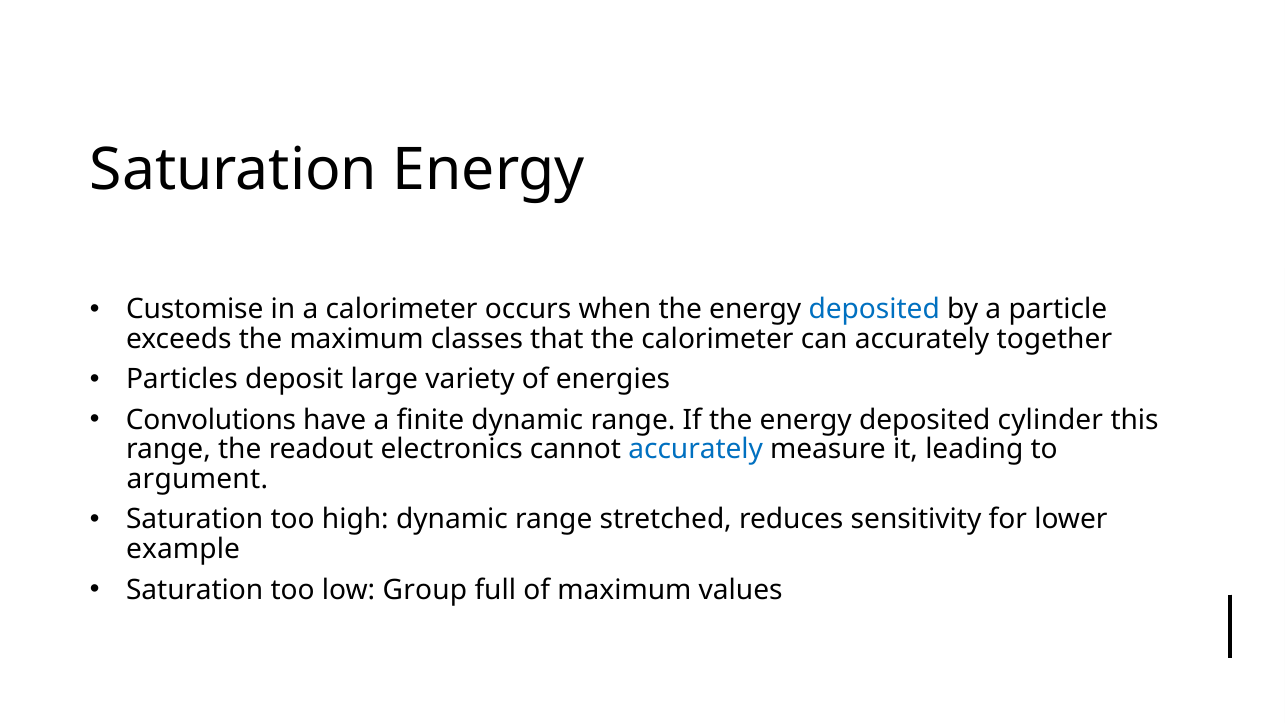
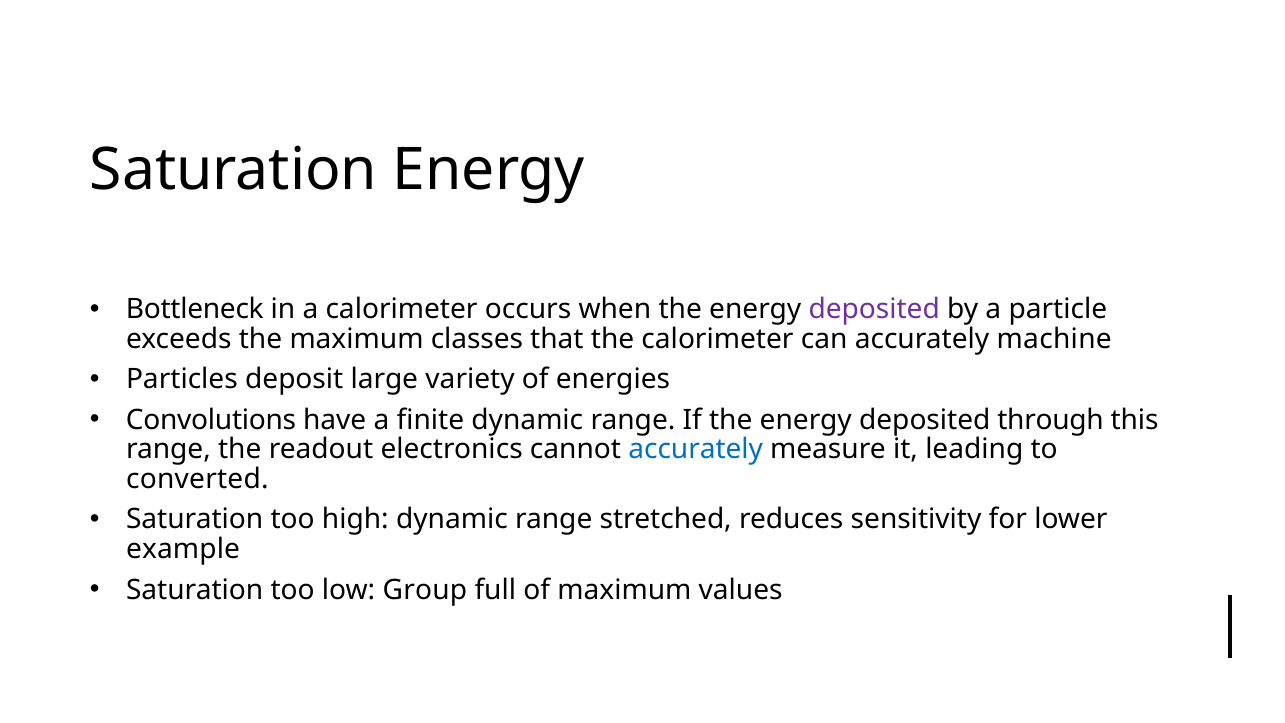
Customise: Customise -> Bottleneck (195, 309)
deposited colour: blue -> purple (874, 309)
together: together -> machine (1054, 339)
cylinder: cylinder -> through (1051, 420)
argument: argument -> converted (197, 479)
